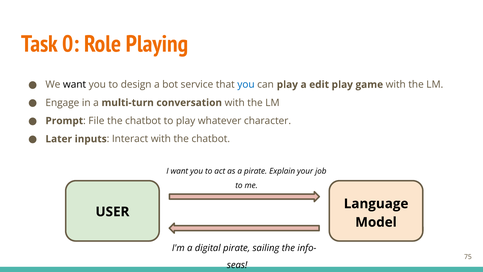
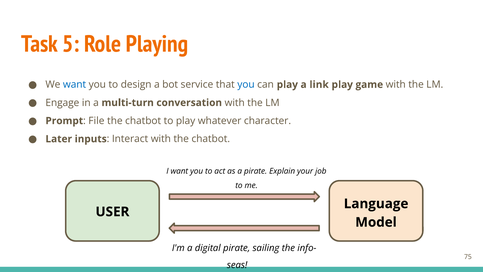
0: 0 -> 5 (71, 44)
want colour: black -> blue (75, 84)
edit: edit -> link (319, 84)
